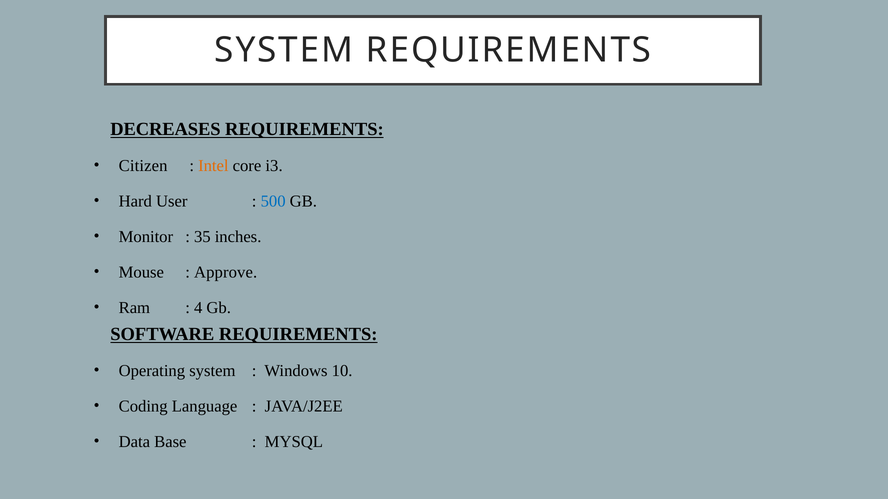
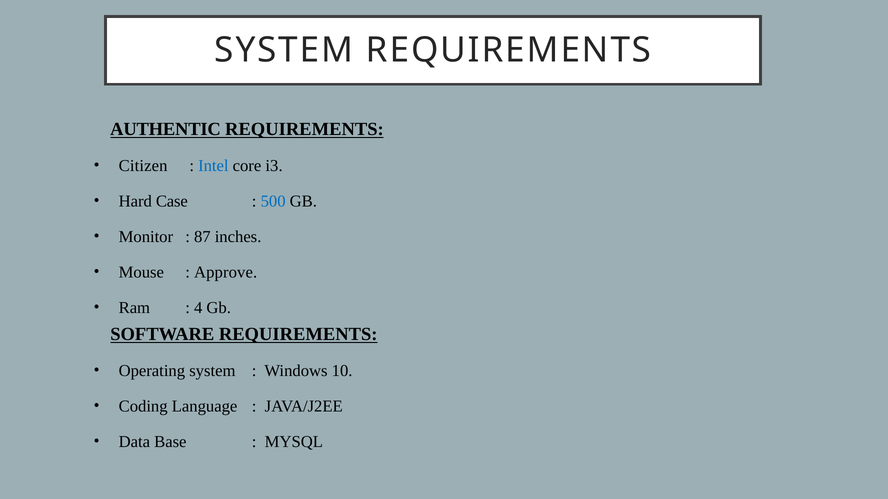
DECREASES: DECREASES -> AUTHENTIC (166, 129)
Intel colour: orange -> blue (213, 166)
User: User -> Case (172, 201)
35: 35 -> 87 (202, 237)
